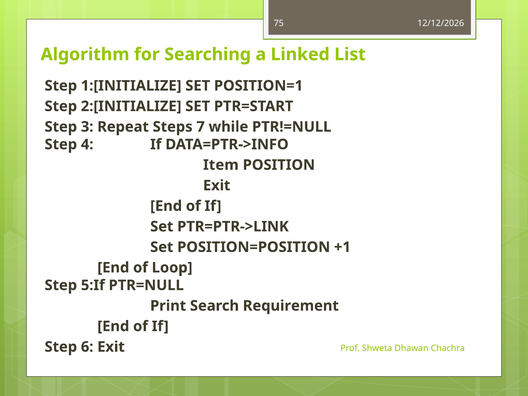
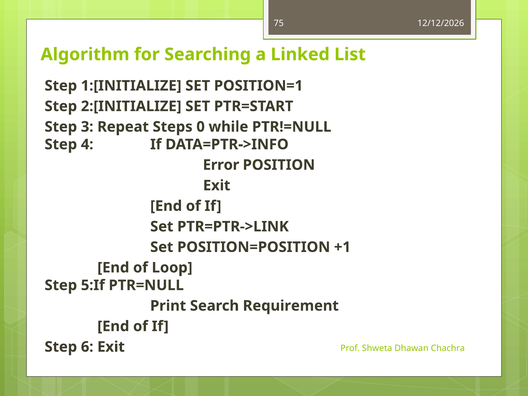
7: 7 -> 0 (201, 127)
Item: Item -> Error (221, 165)
